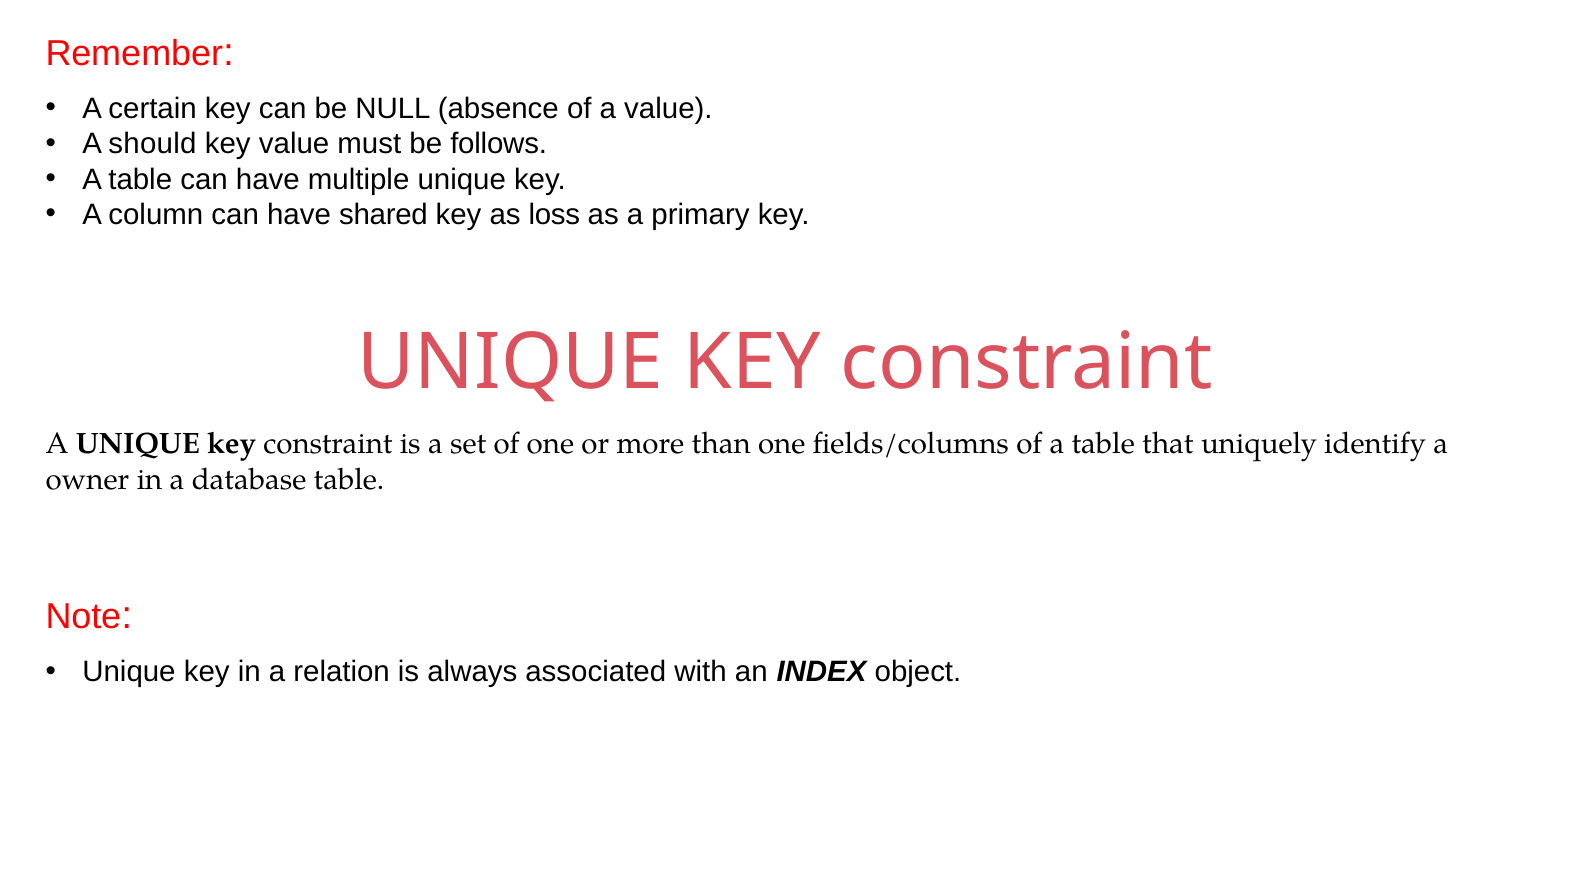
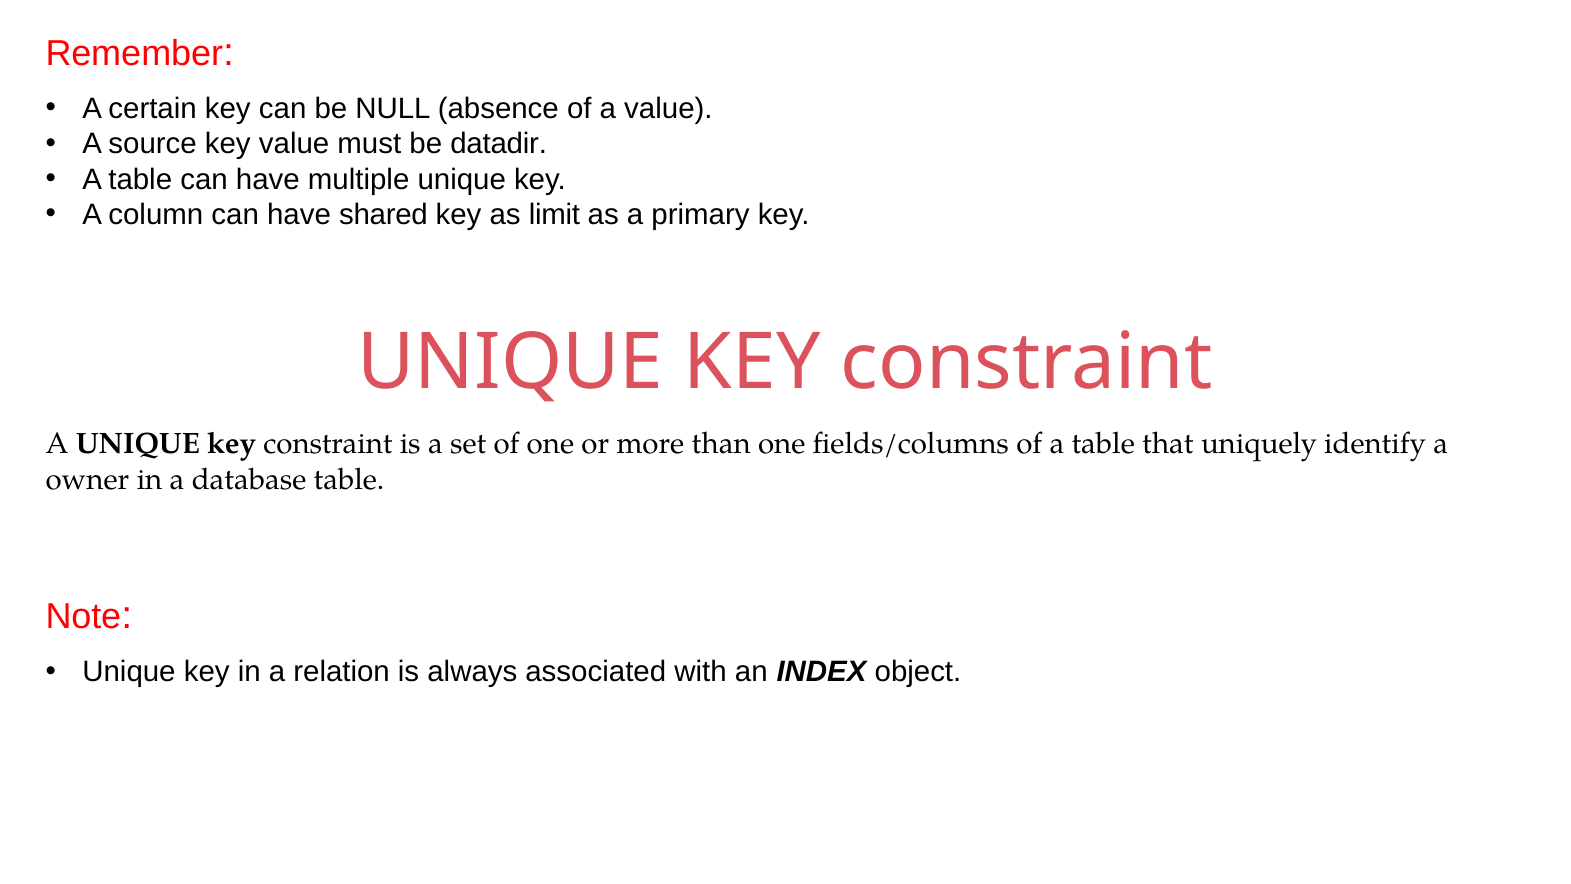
should: should -> source (153, 144)
follows: follows -> datadir (499, 144)
loss: loss -> limit (554, 215)
